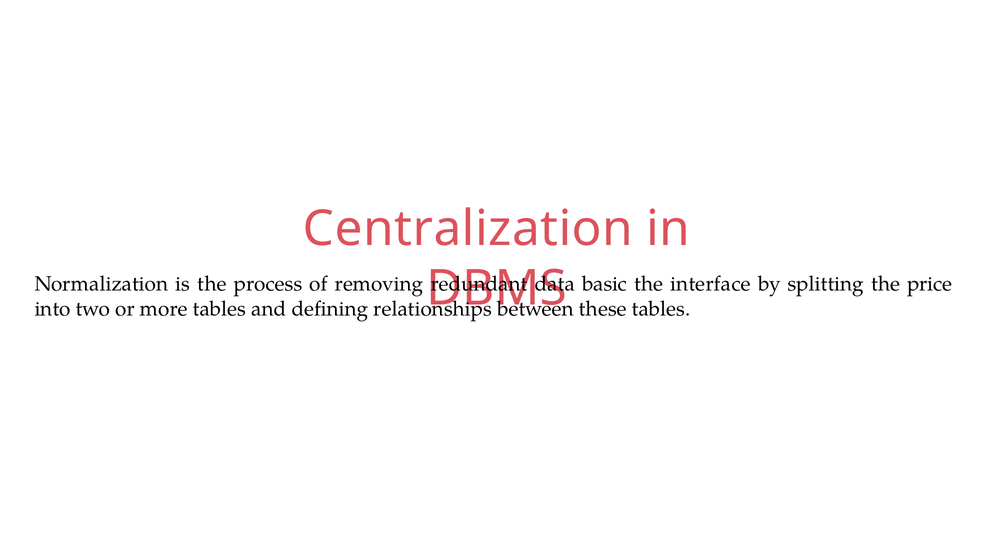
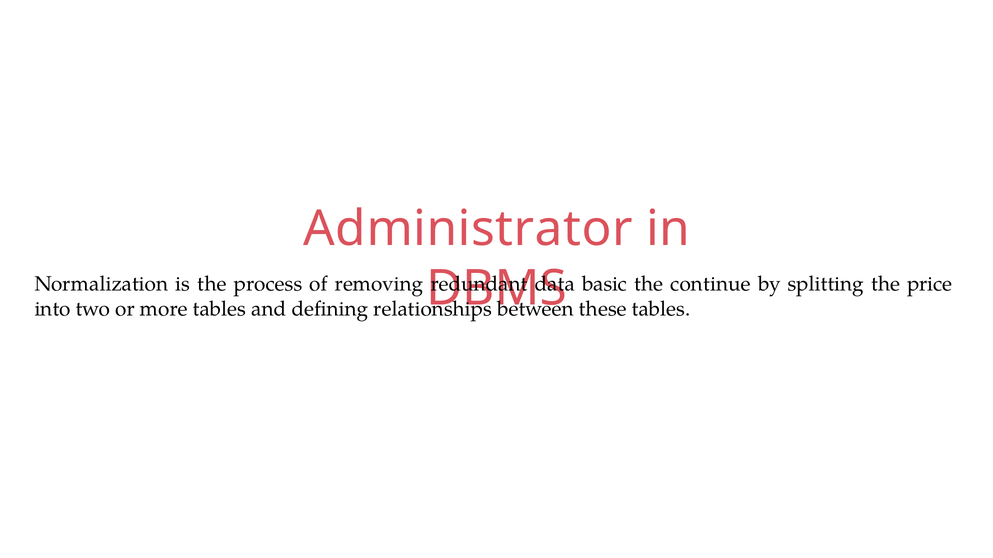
Centralization: Centralization -> Administrator (468, 229)
interface: interface -> continue (711, 284)
